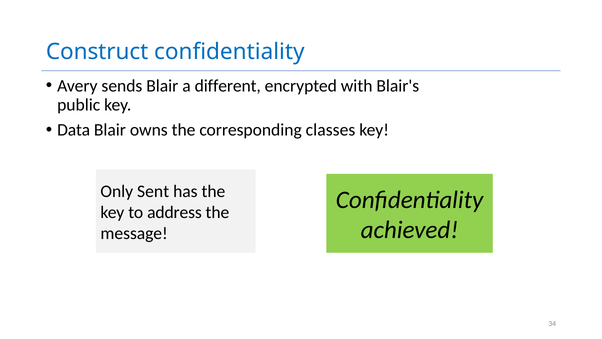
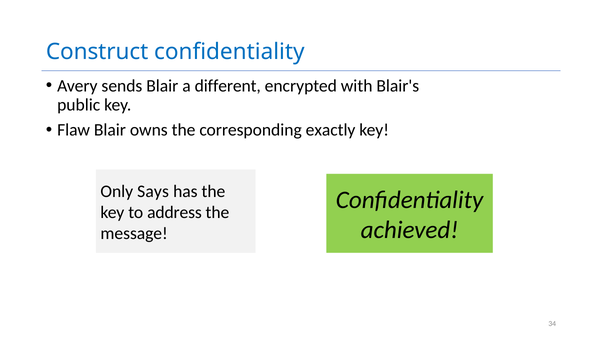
Data: Data -> Flaw (74, 130)
classes: classes -> exactly (331, 130)
Sent: Sent -> Says (153, 191)
